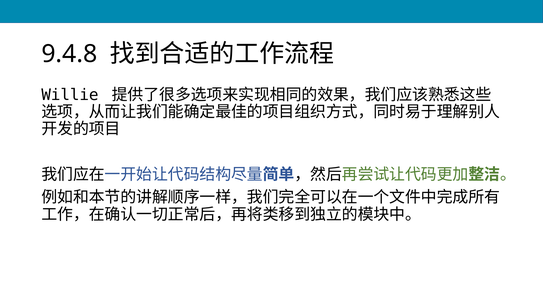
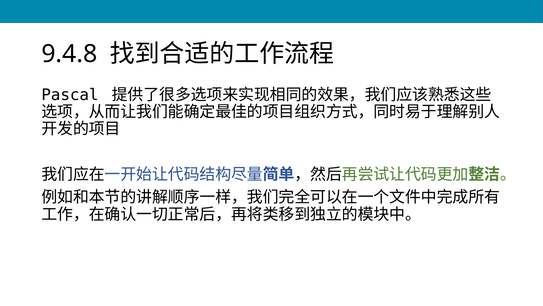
Willie: Willie -> Pascal (70, 95)
